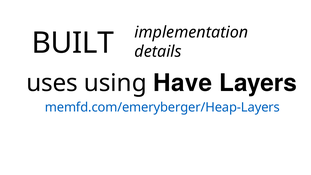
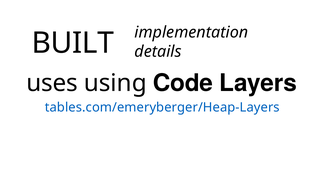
Have: Have -> Code (183, 83)
memfd.com/emeryberger/Heap-Layers: memfd.com/emeryberger/Heap-Layers -> tables.com/emeryberger/Heap-Layers (162, 107)
